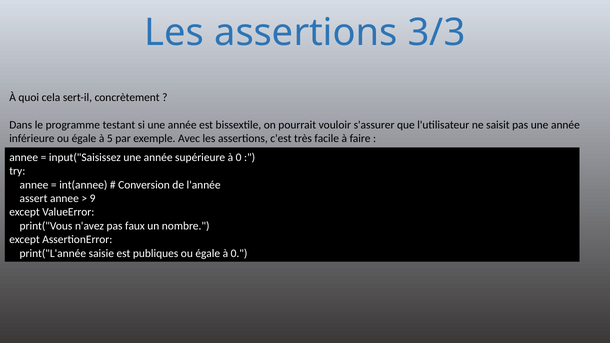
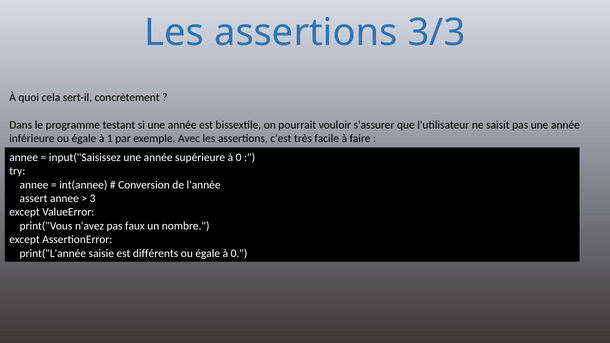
5: 5 -> 1 (110, 139)
9: 9 -> 3 (93, 199)
publiques: publiques -> différents (156, 253)
